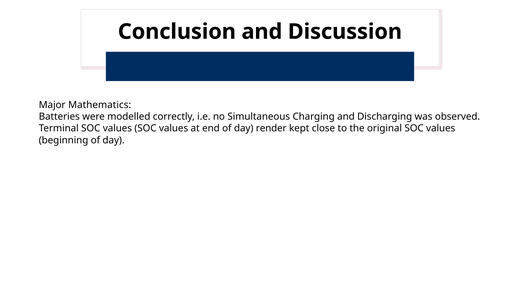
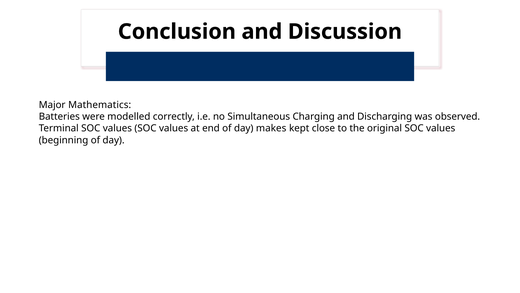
render: render -> makes (271, 128)
